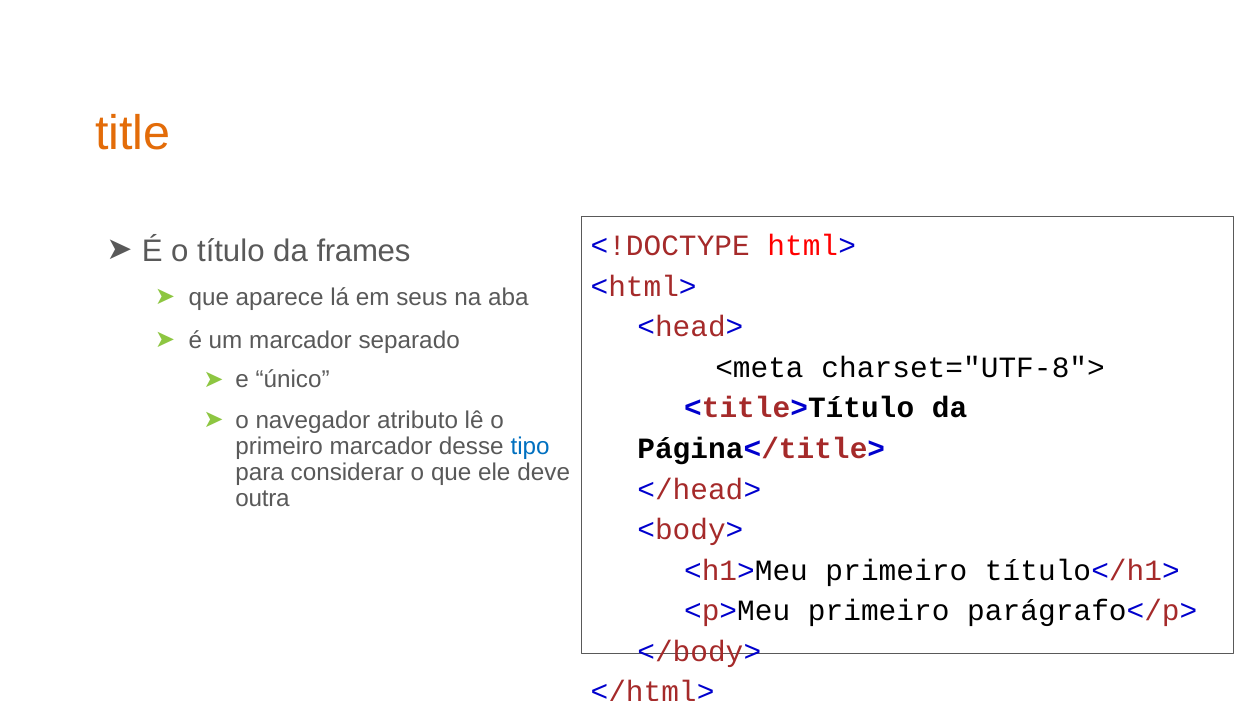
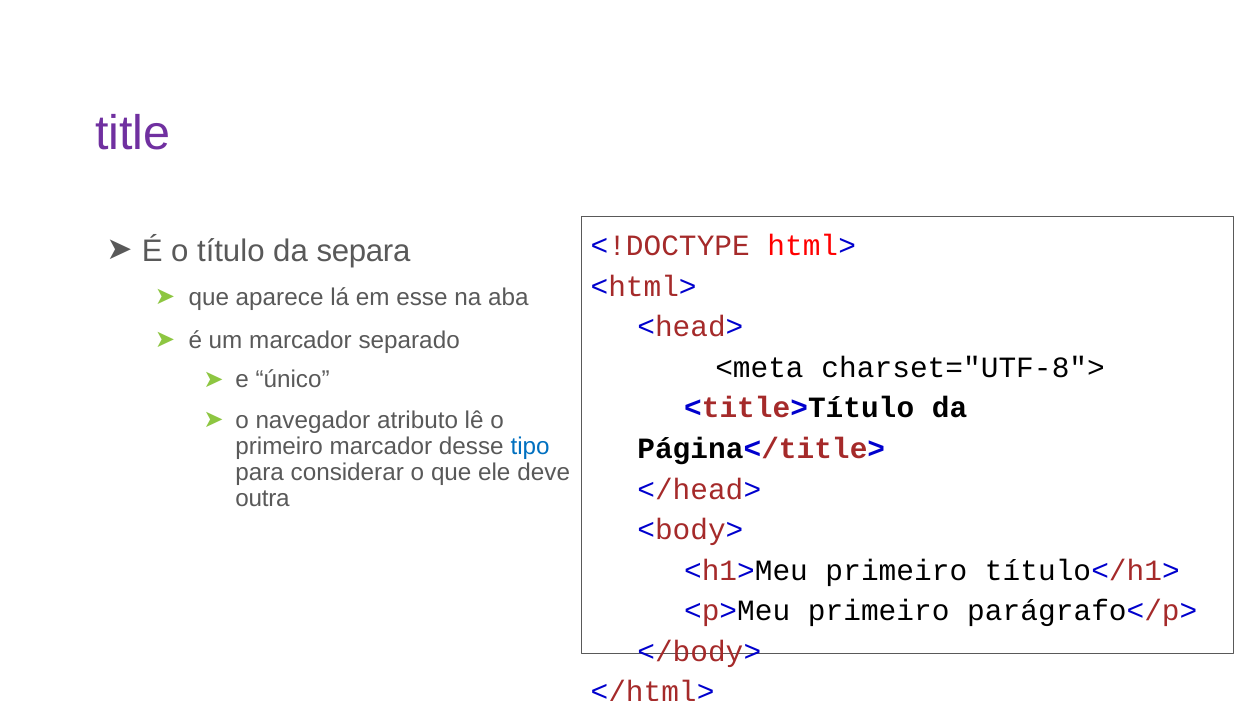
title colour: orange -> purple (133, 134)
frames: frames -> separa (363, 251)
seus: seus -> esse (422, 298)
